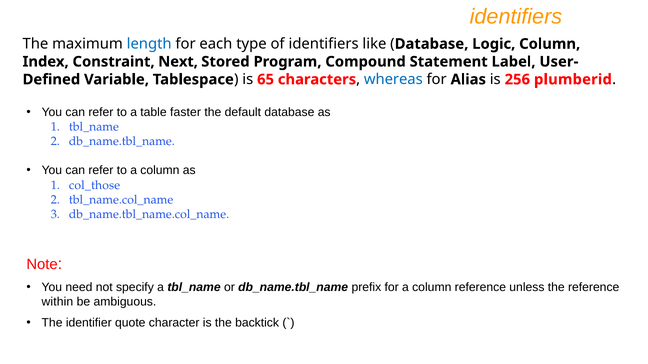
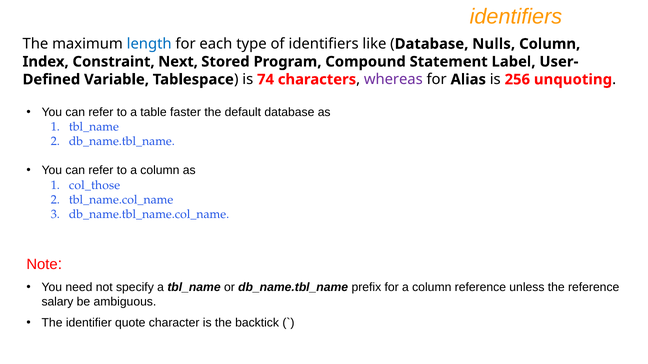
Logic: Logic -> Nulls (494, 44)
65: 65 -> 74 (266, 80)
whereas colour: blue -> purple (393, 80)
plumberid: plumberid -> unquoting (573, 80)
within: within -> salary (58, 302)
